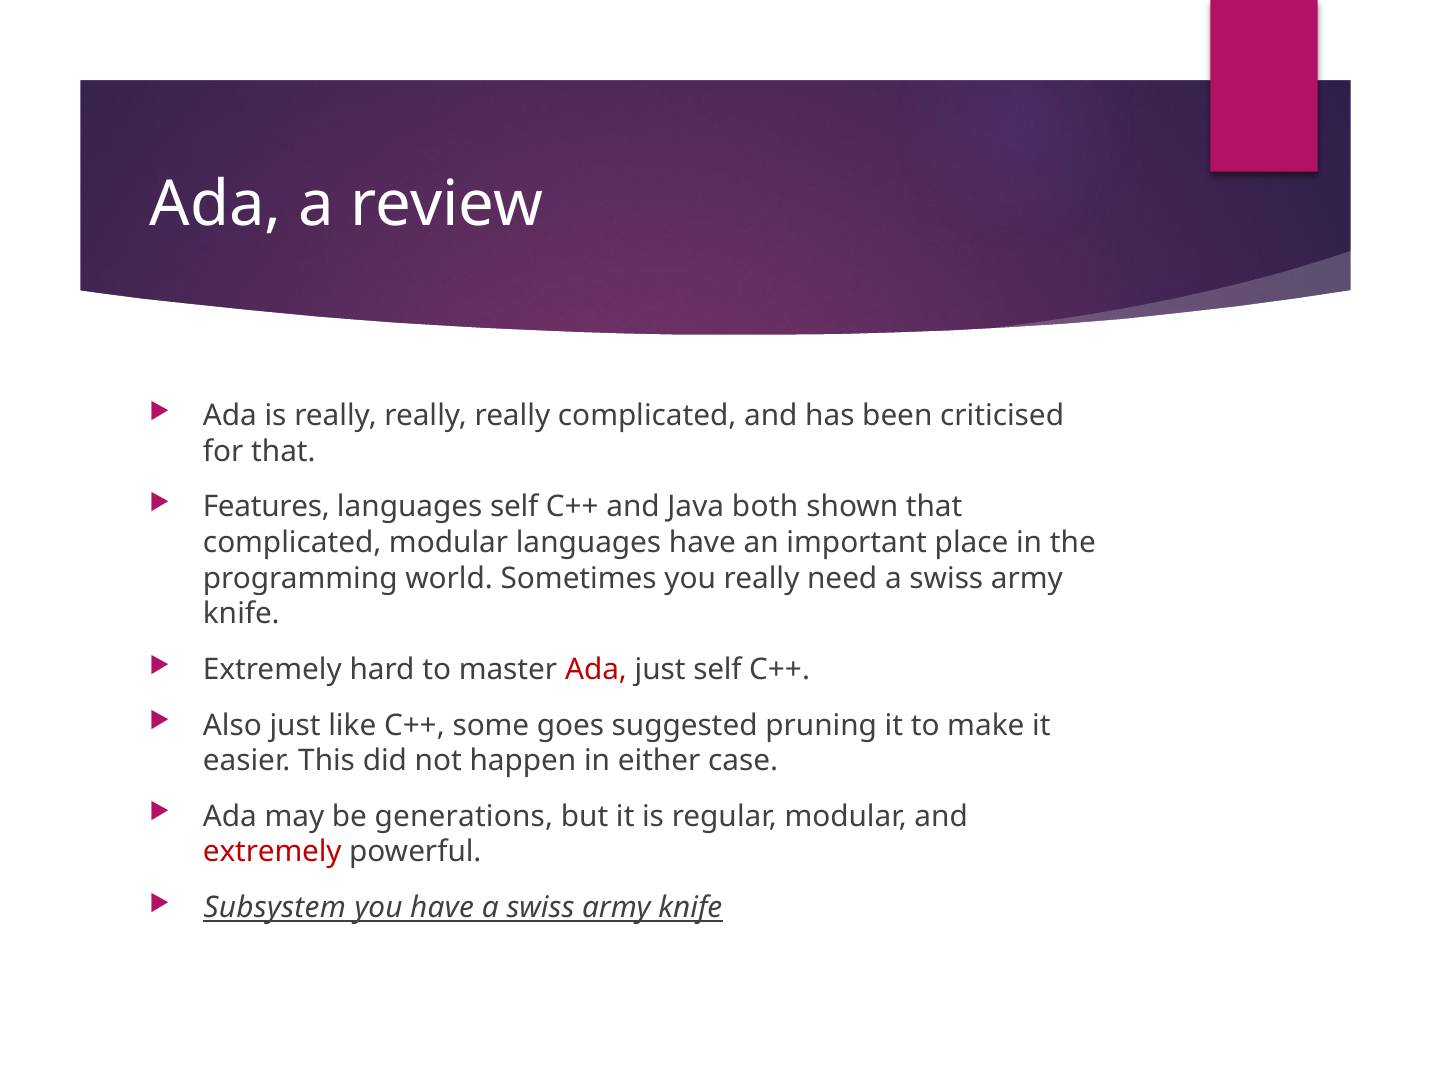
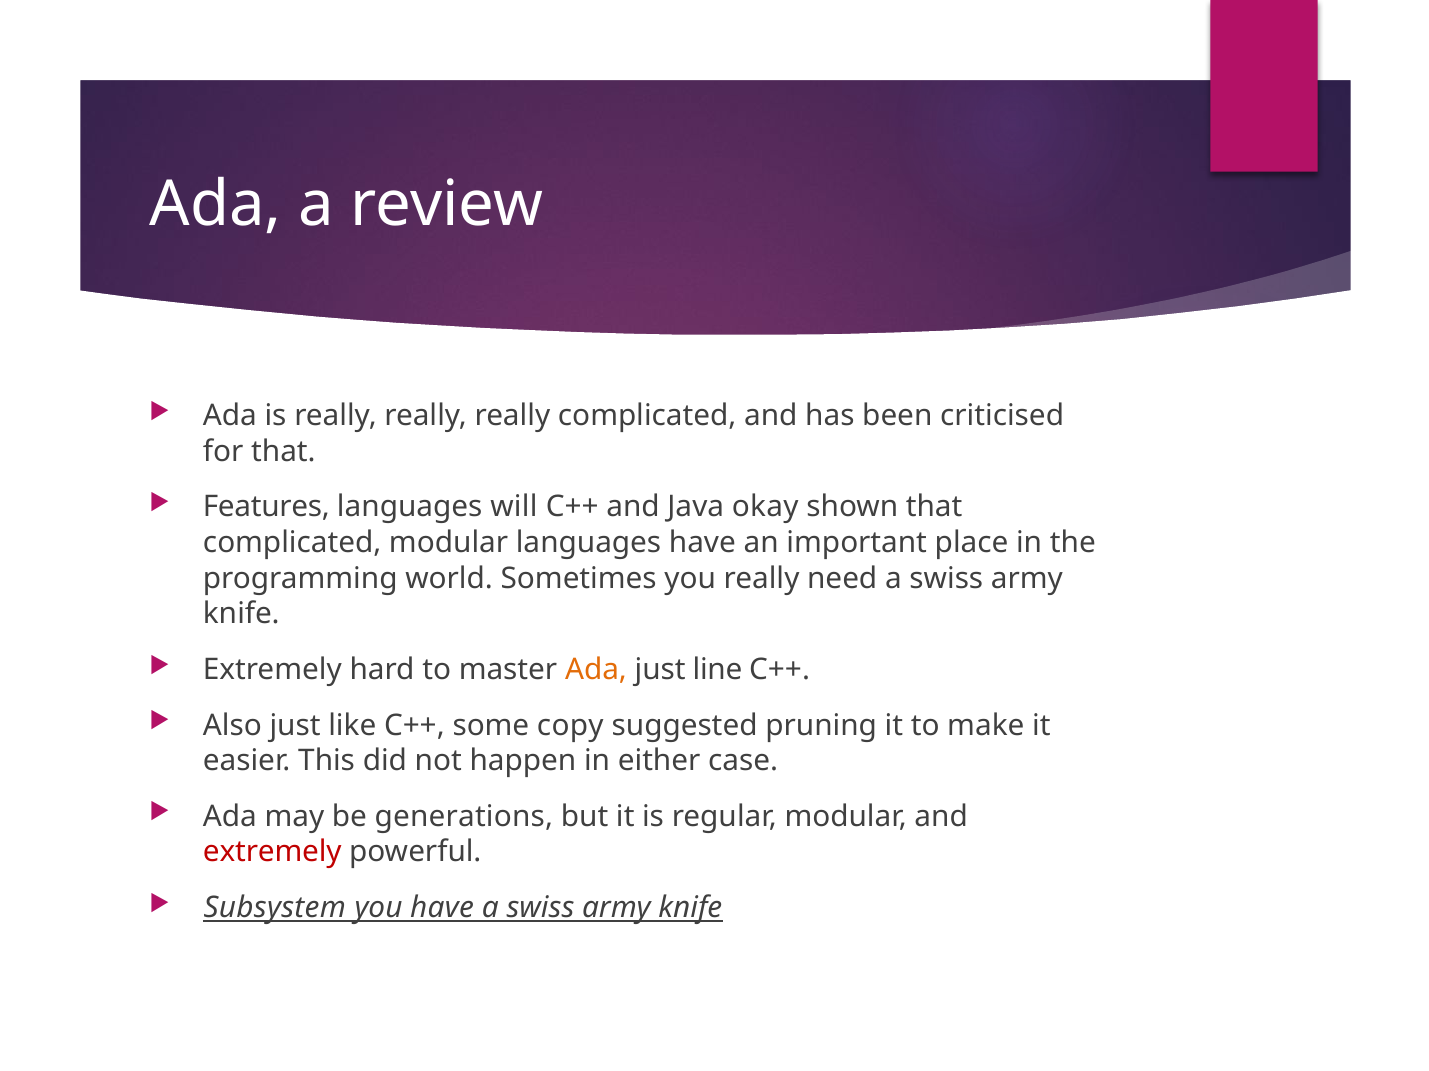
languages self: self -> will (514, 507)
both: both -> okay (765, 507)
Ada colour: red -> orange (596, 670)
just self: self -> line (718, 670)
goes: goes -> copy (570, 726)
